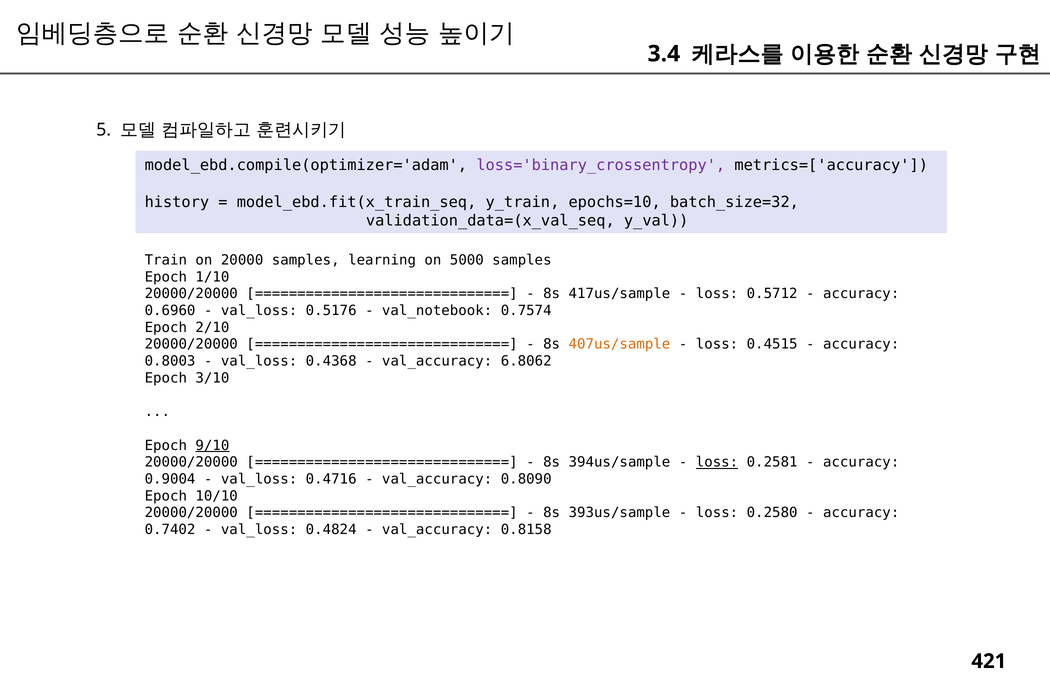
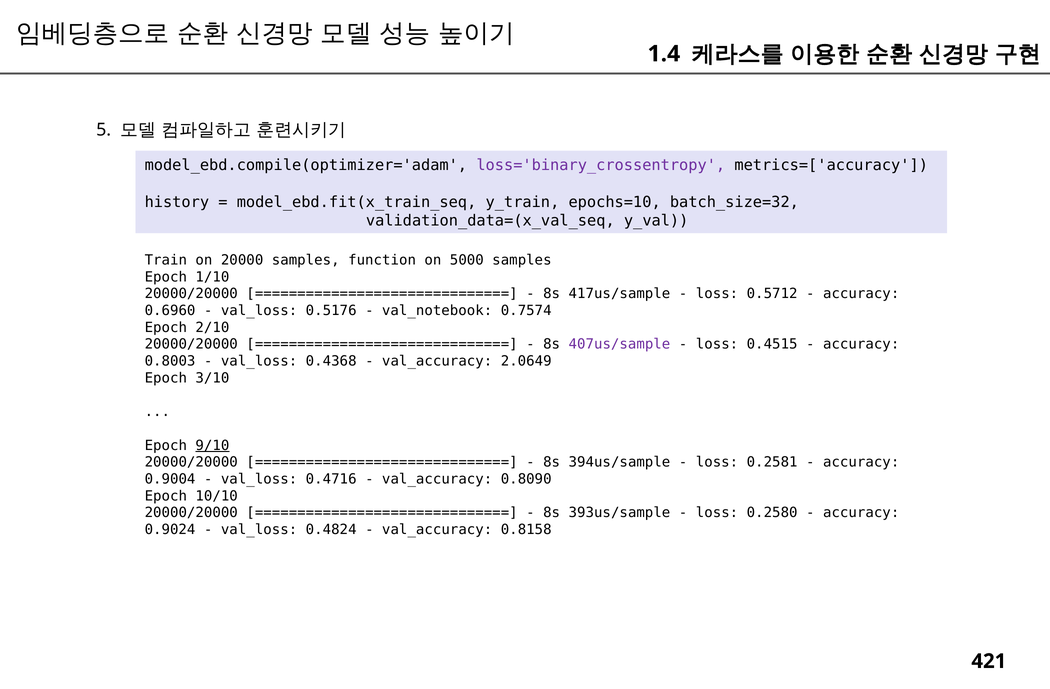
3.4: 3.4 -> 1.4 (664, 54)
learning: learning -> function (382, 260)
407us/sample colour: orange -> purple (619, 345)
6.8062: 6.8062 -> 2.0649 (526, 362)
loss underline: present -> none (717, 463)
0.7402: 0.7402 -> 0.9024 (170, 530)
